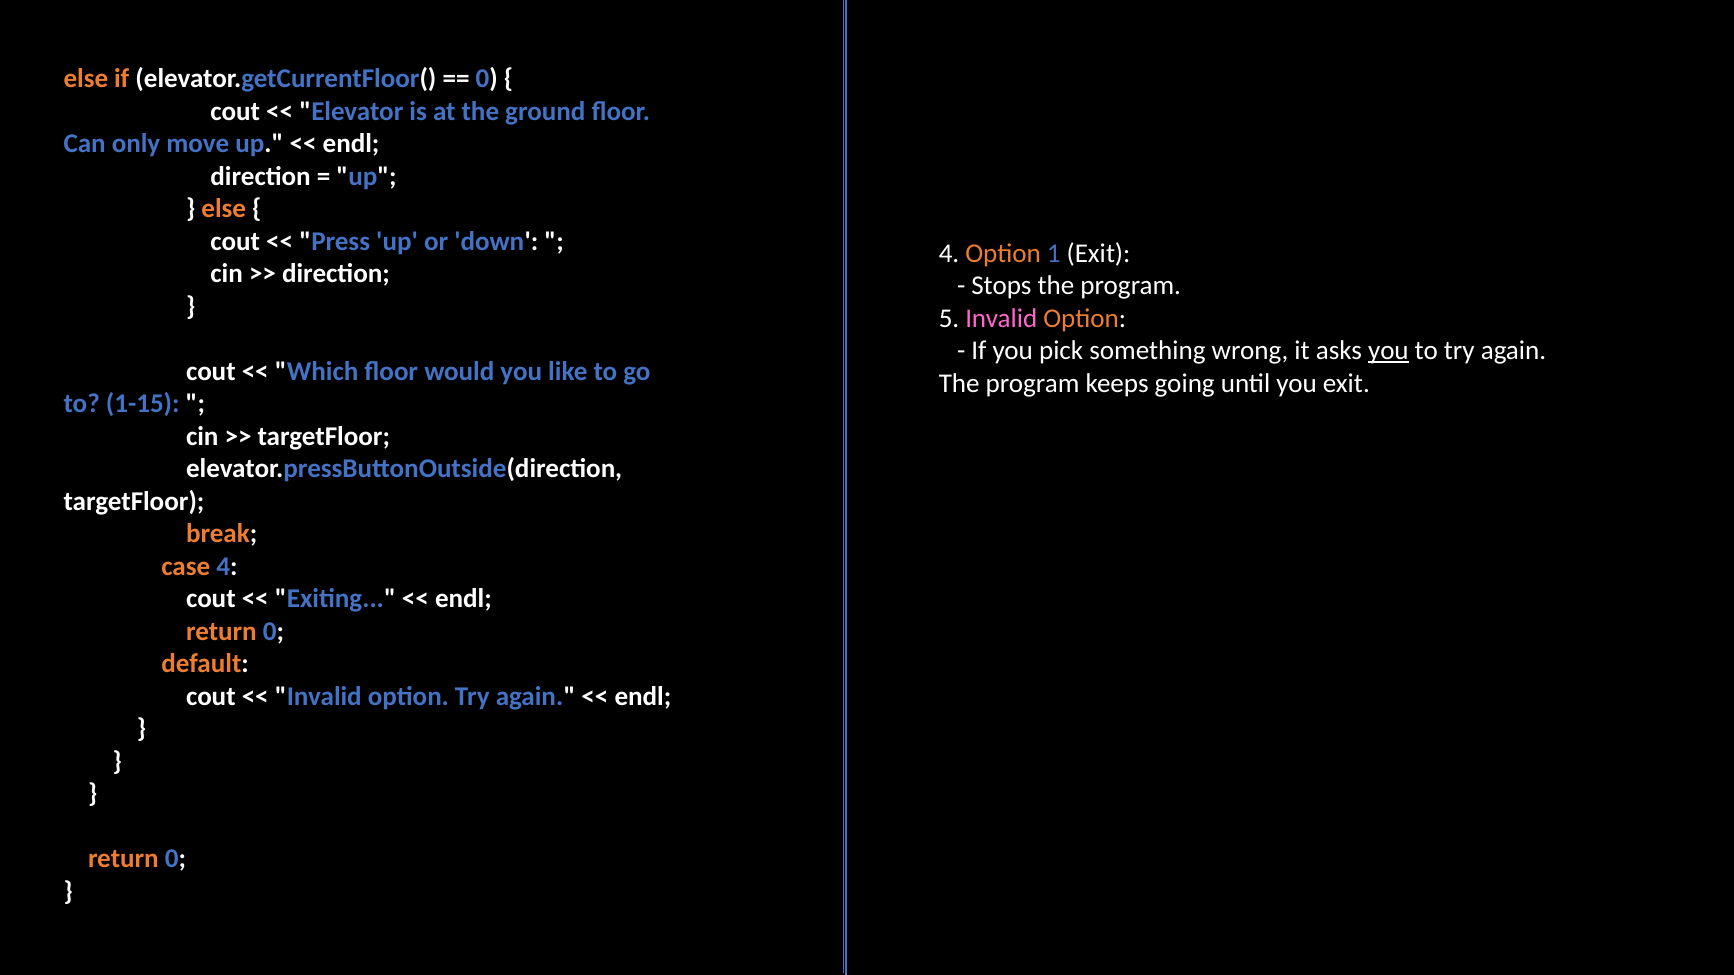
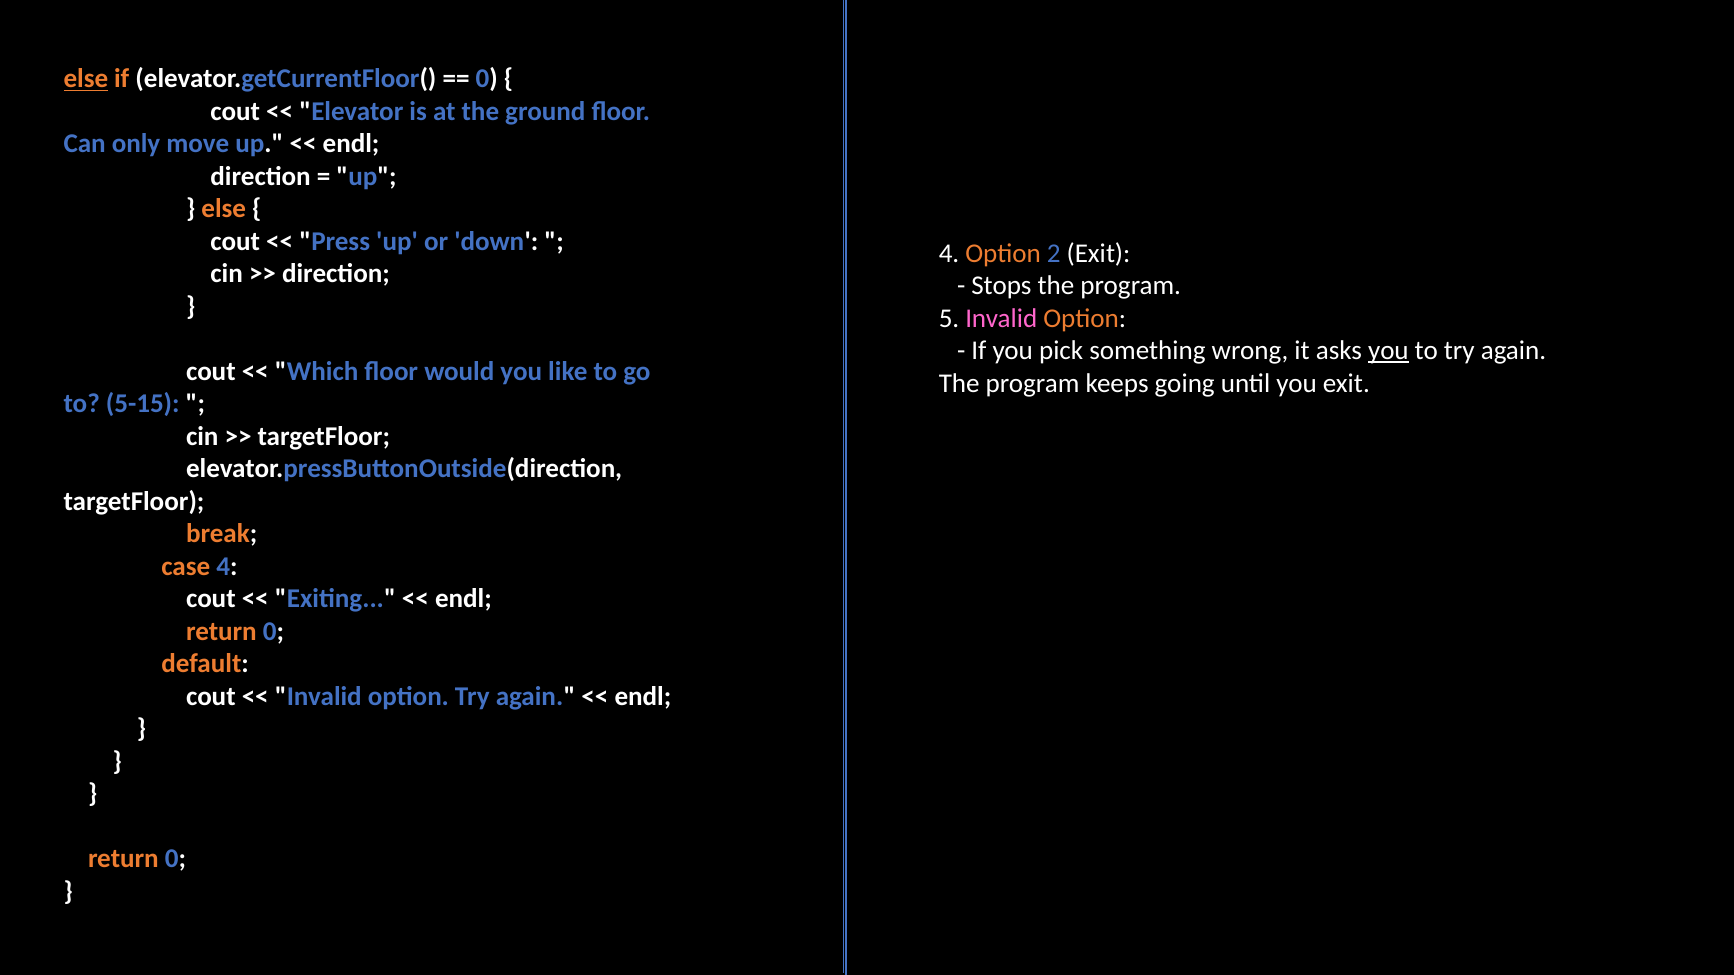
else underline: none -> present (86, 79)
1: 1 -> 2 (1054, 253)
1-15: 1-15 -> 5-15 (143, 404)
